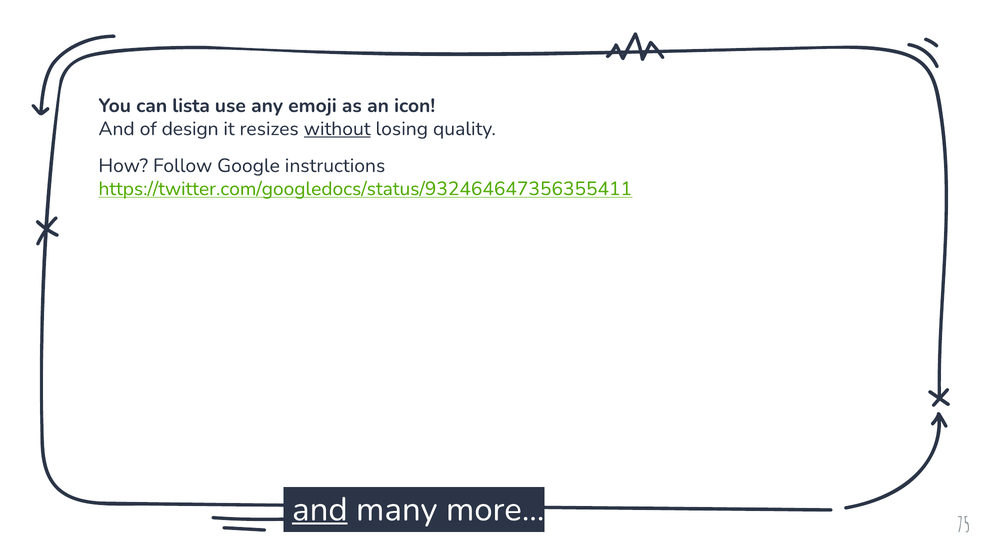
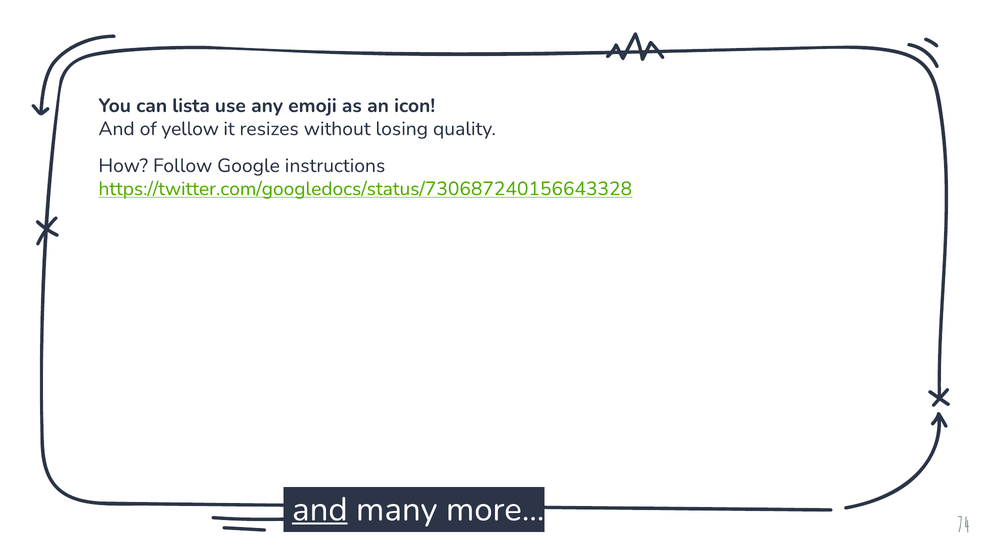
design: design -> yellow (190, 129)
without underline: present -> none (337, 129)
https://twitter.com/googledocs/status/932464647356355411: https://twitter.com/googledocs/status/932464647356355411 -> https://twitter.com/googledocs/status/730687240156643328 (365, 189)
75: 75 -> 74 (964, 526)
